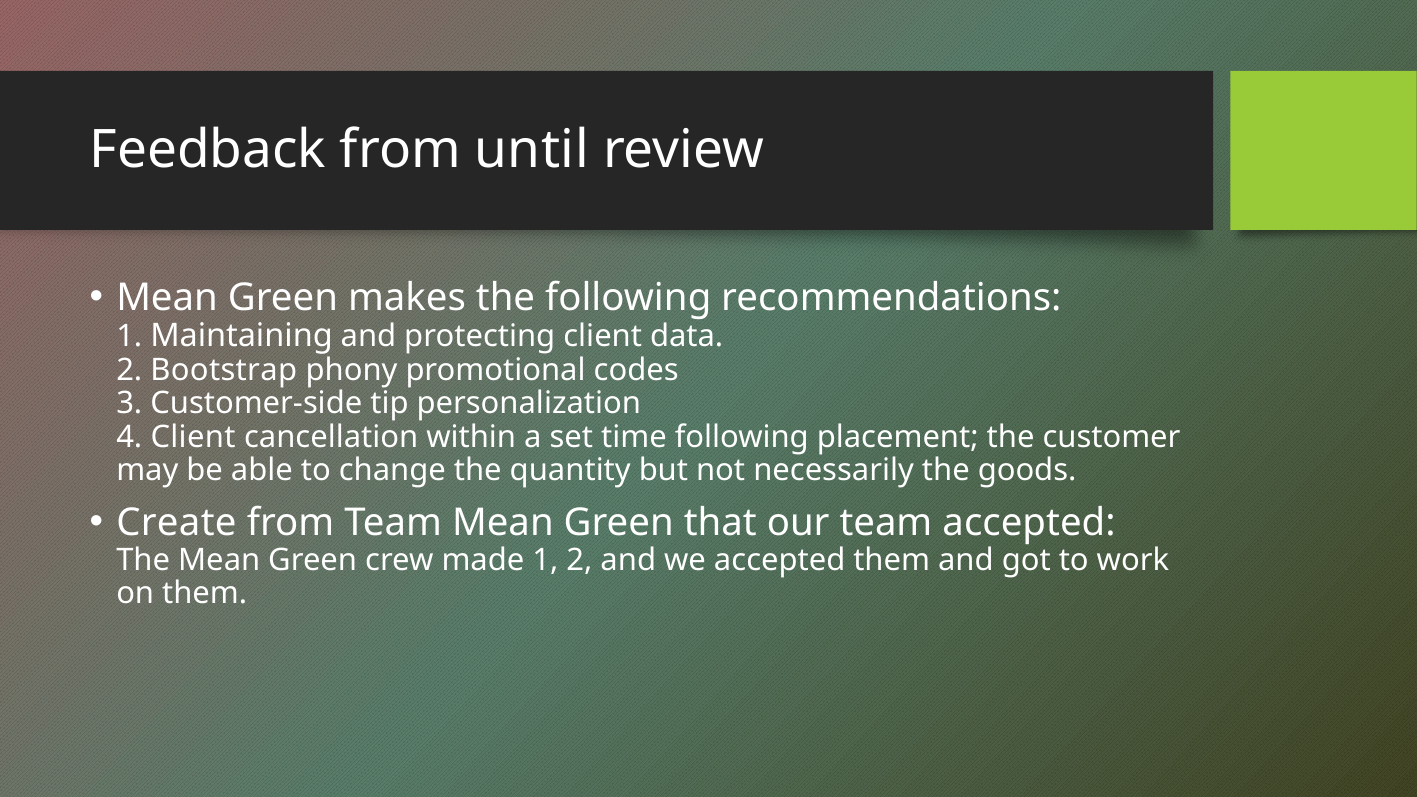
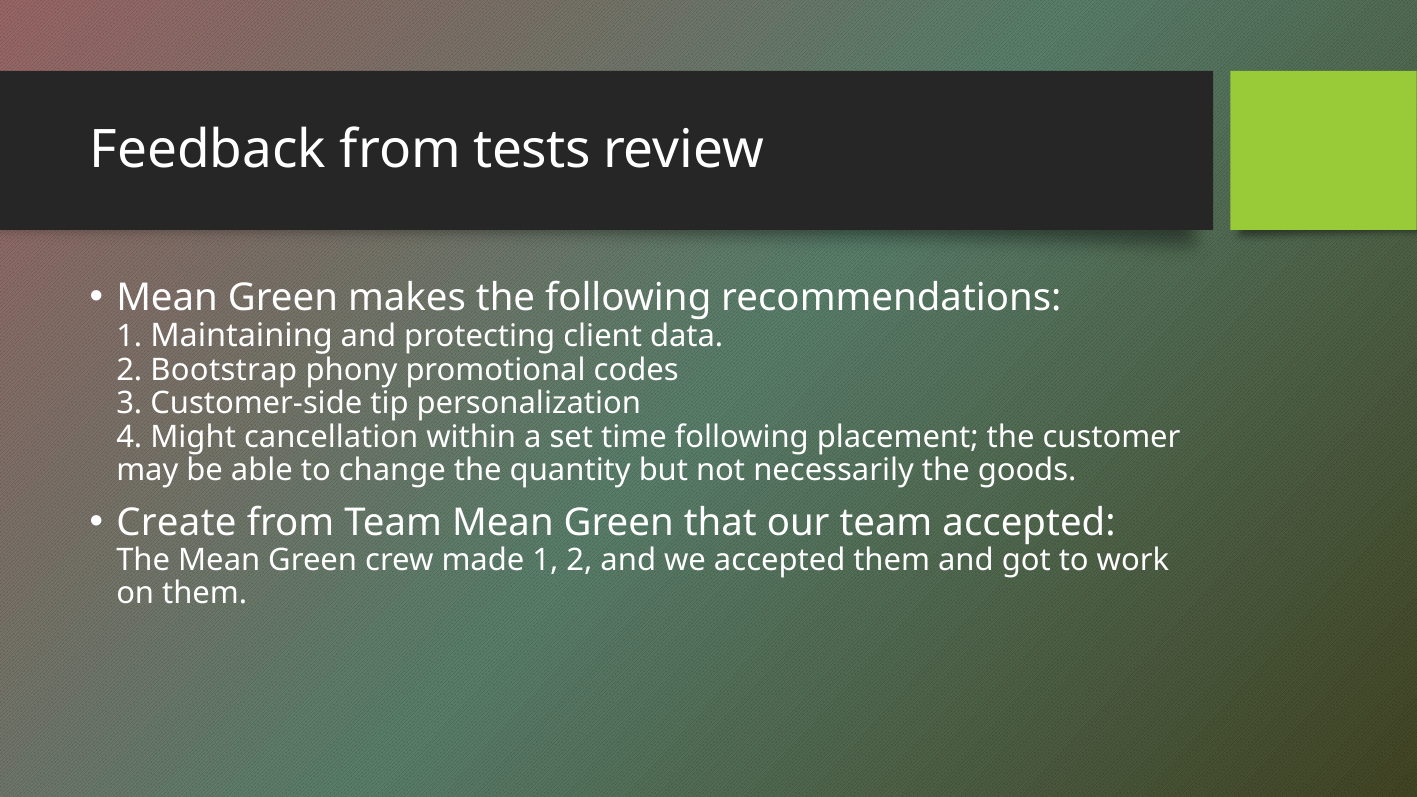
until: until -> tests (532, 150)
4 Client: Client -> Might (193, 437)
